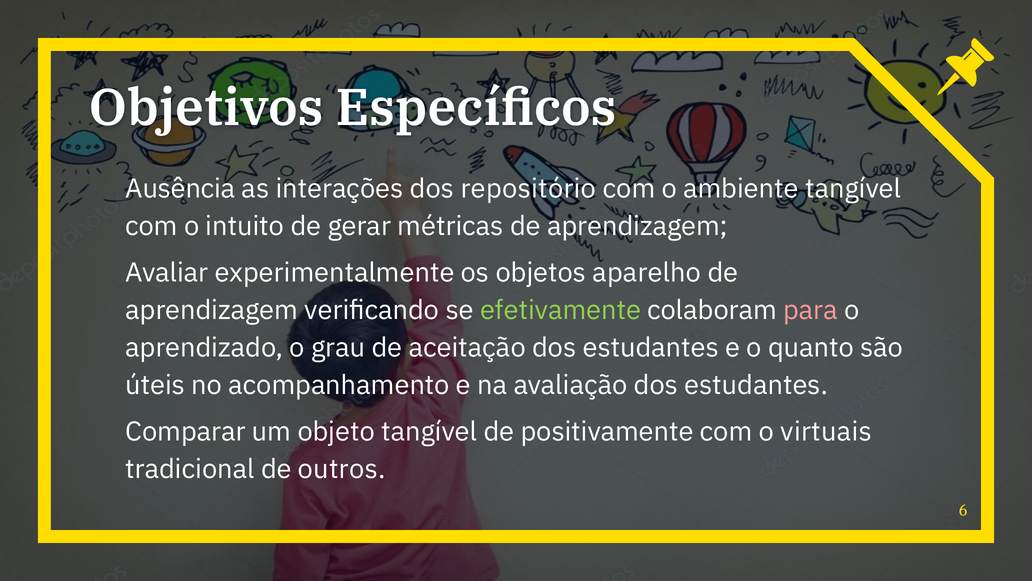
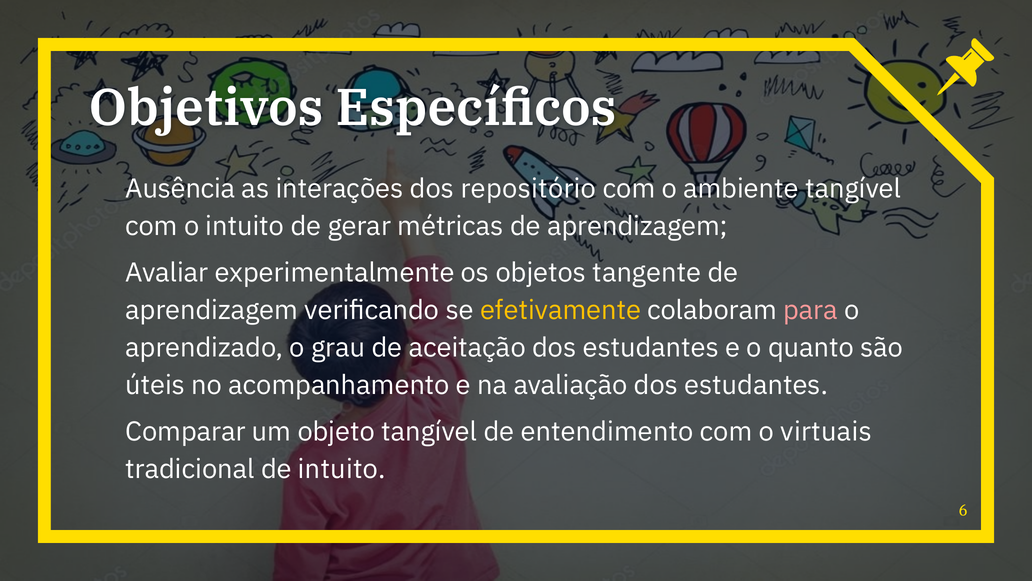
aparelho: aparelho -> tangente (647, 272)
efetivamente colour: light green -> yellow (561, 310)
positivamente: positivamente -> entendimento (607, 431)
de outros: outros -> intuito (342, 469)
